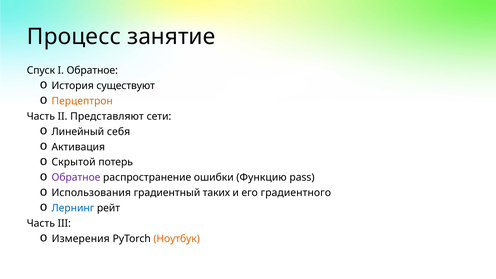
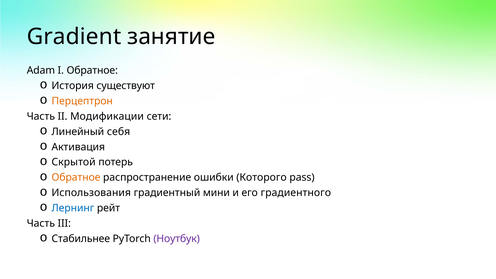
Процесс: Процесс -> Gradient (74, 37)
Спуск: Спуск -> Adam (41, 71)
Представляют: Представляют -> Модификации (107, 116)
Обратное colour: purple -> orange (76, 178)
Функцию: Функцию -> Которого (262, 178)
таких: таких -> мини (216, 193)
Измерения: Измерения -> Стабильнее (81, 239)
Ноутбук colour: orange -> purple (177, 239)
